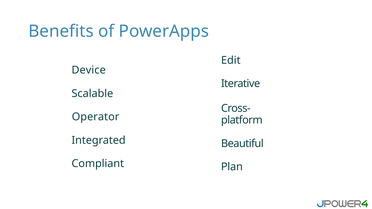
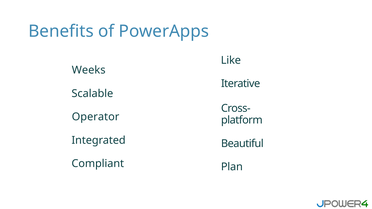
Edit: Edit -> Like (231, 60)
Device: Device -> Weeks (89, 70)
